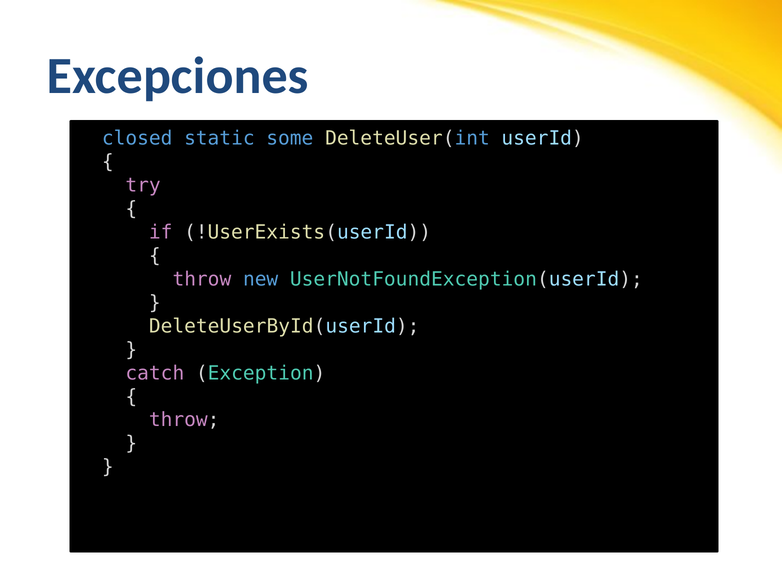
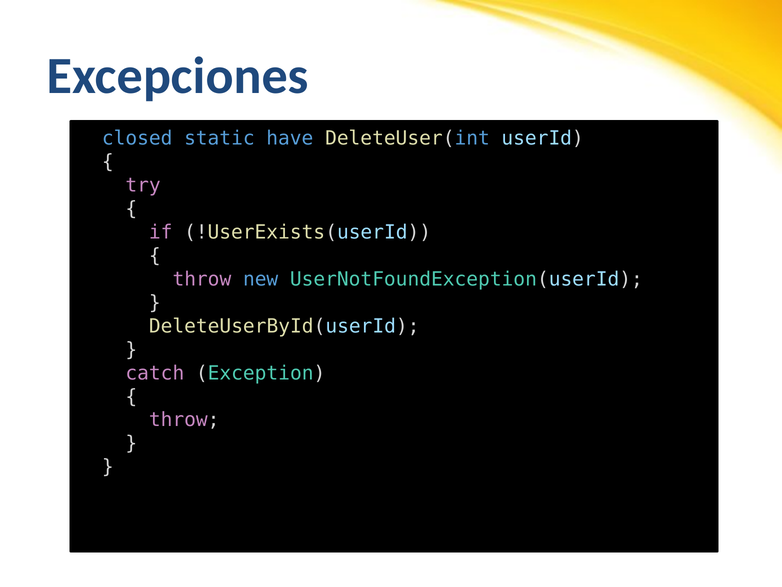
some: some -> have (290, 138)
